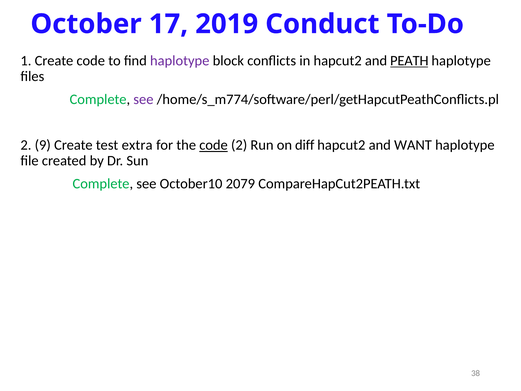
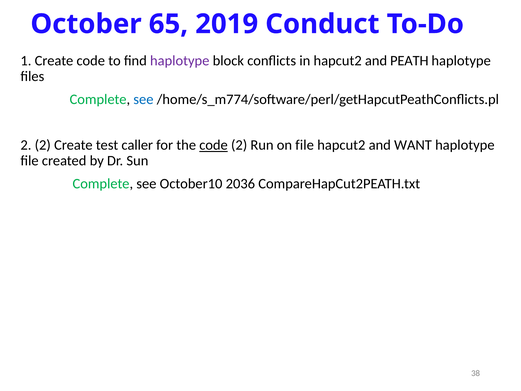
17: 17 -> 65 (168, 24)
PEATH underline: present -> none (409, 61)
see colour: purple -> blue (143, 99)
2 9: 9 -> 2 (43, 145)
extra: extra -> caller (137, 145)
on diff: diff -> file (305, 145)
2079: 2079 -> 2036 (240, 184)
